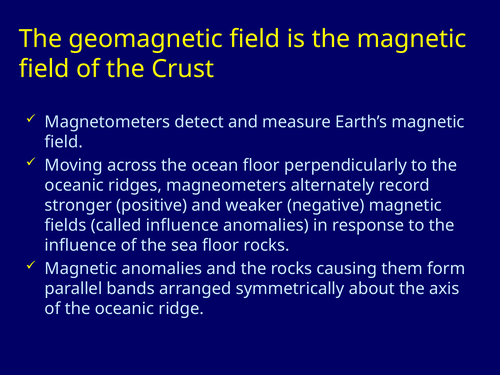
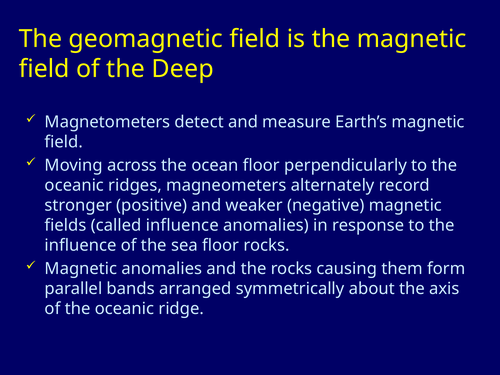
Crust: Crust -> Deep (183, 69)
